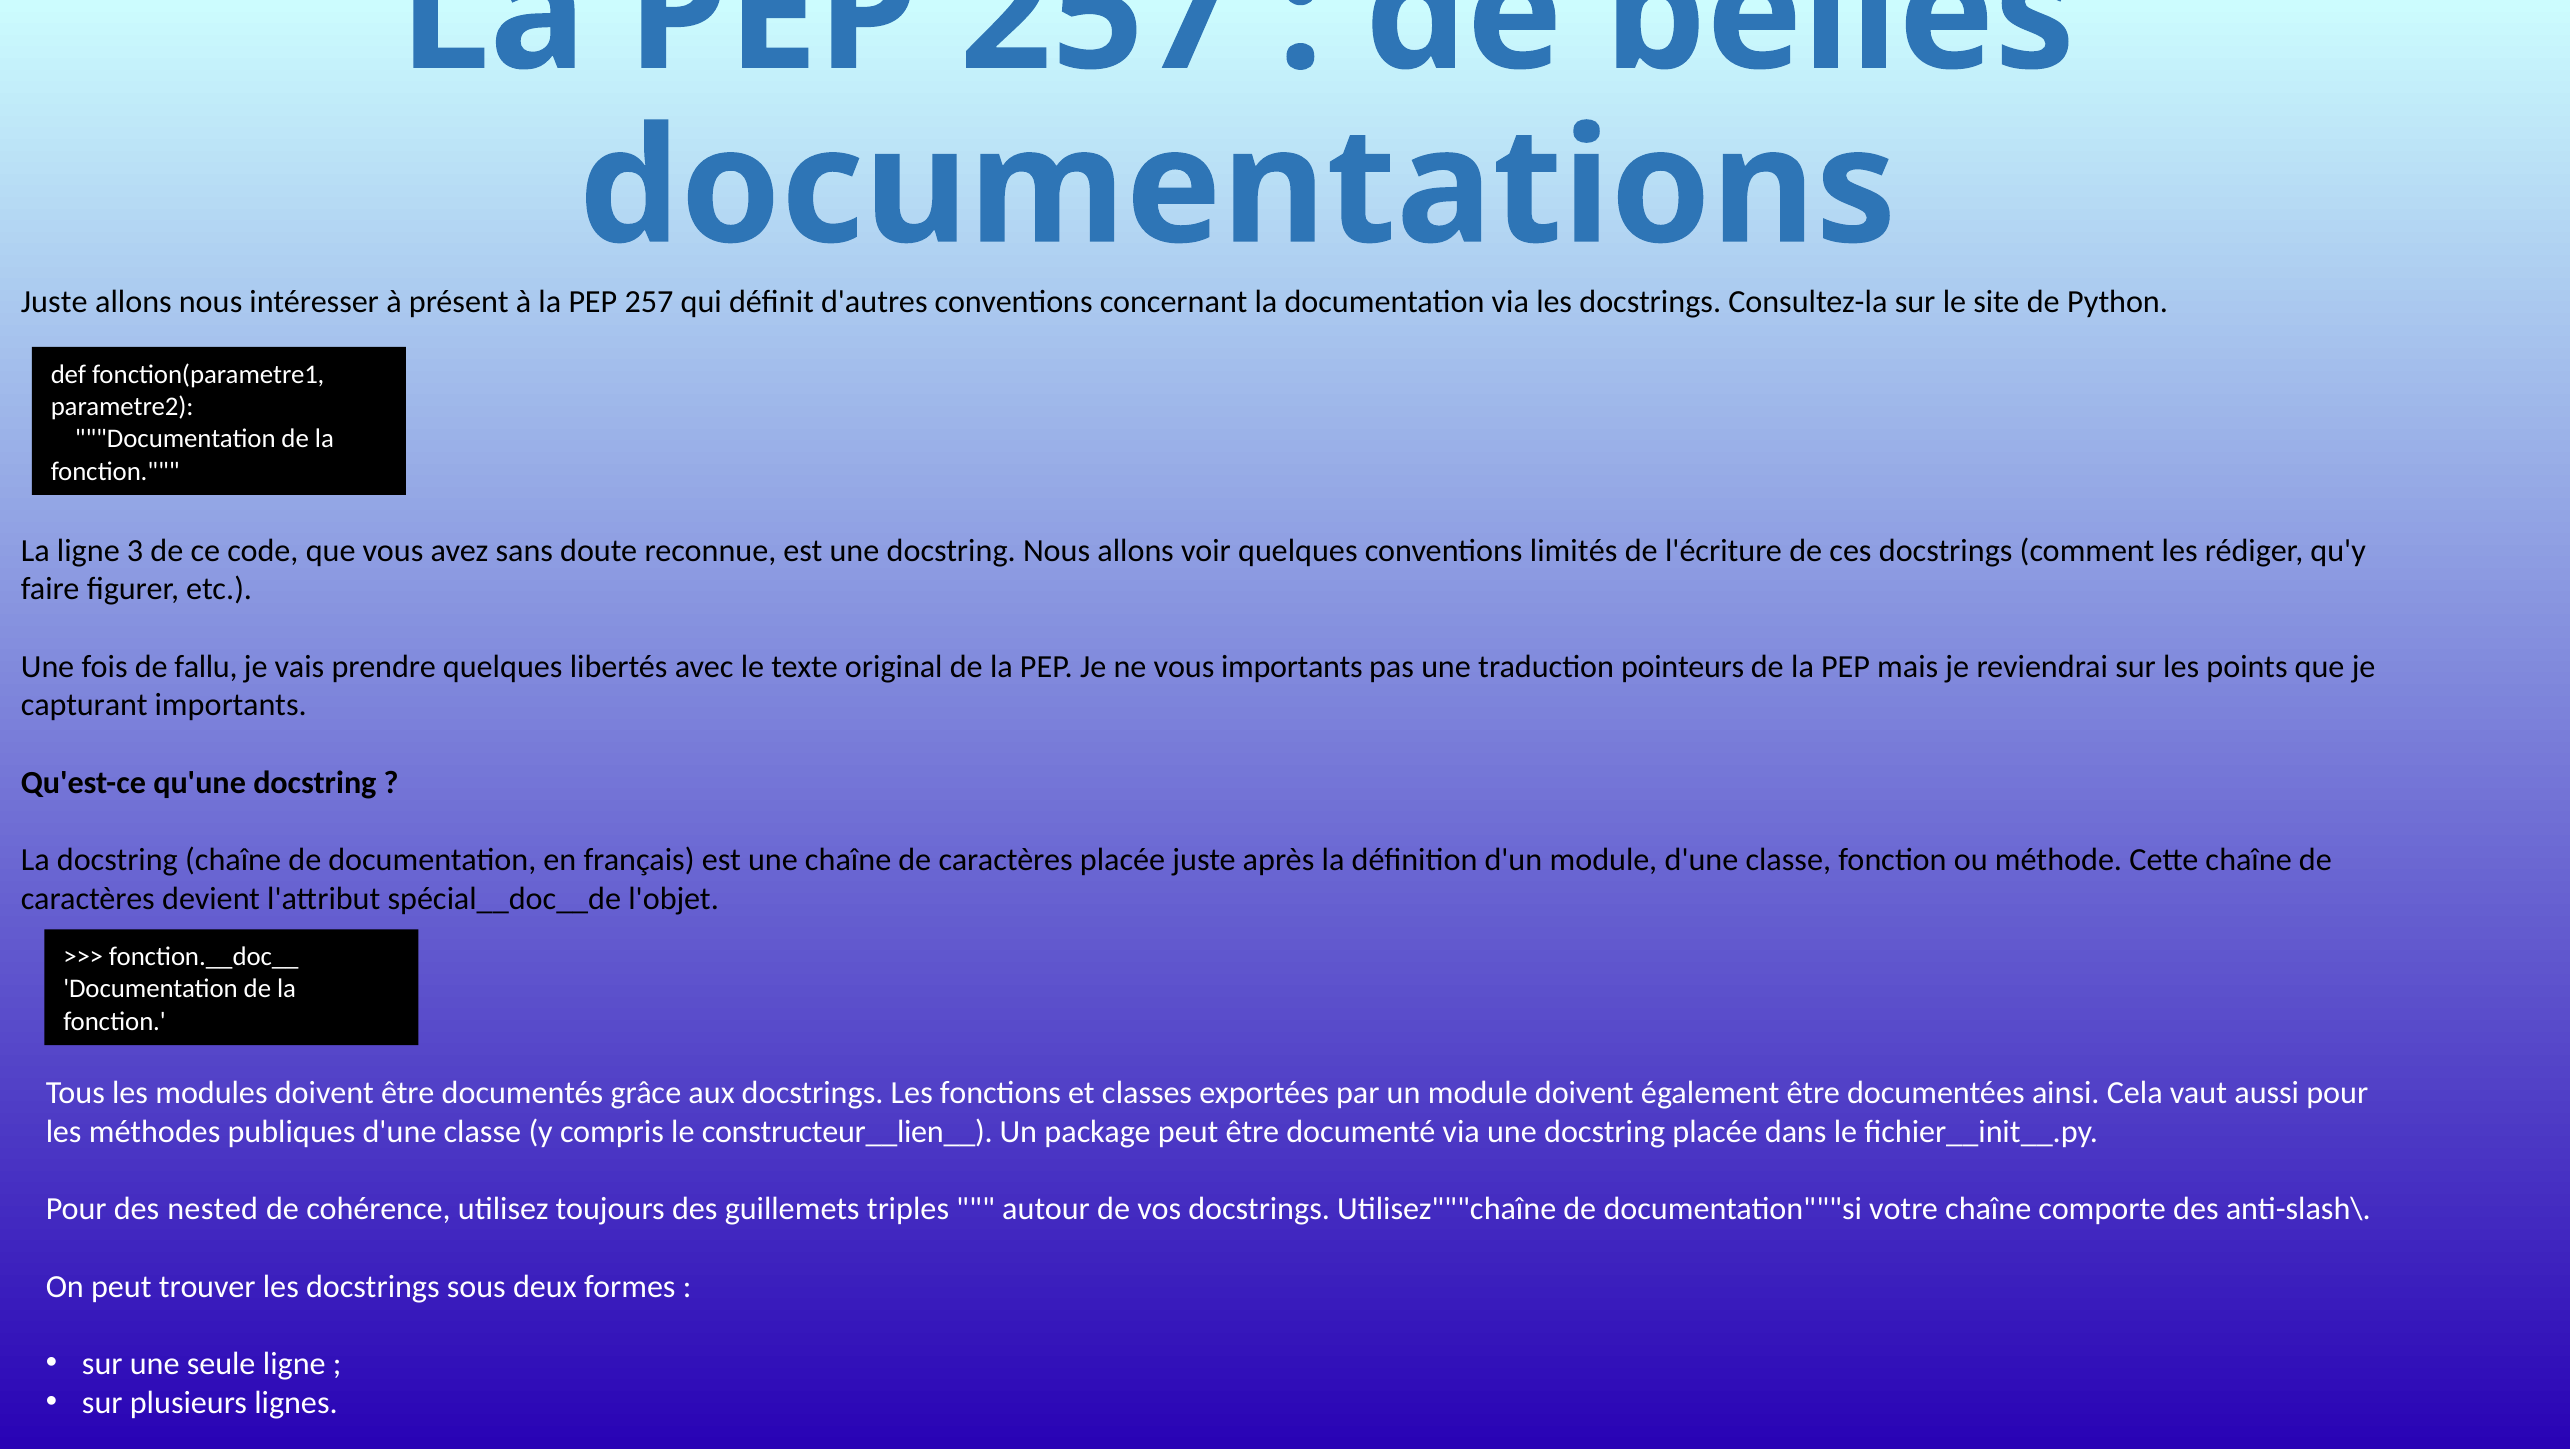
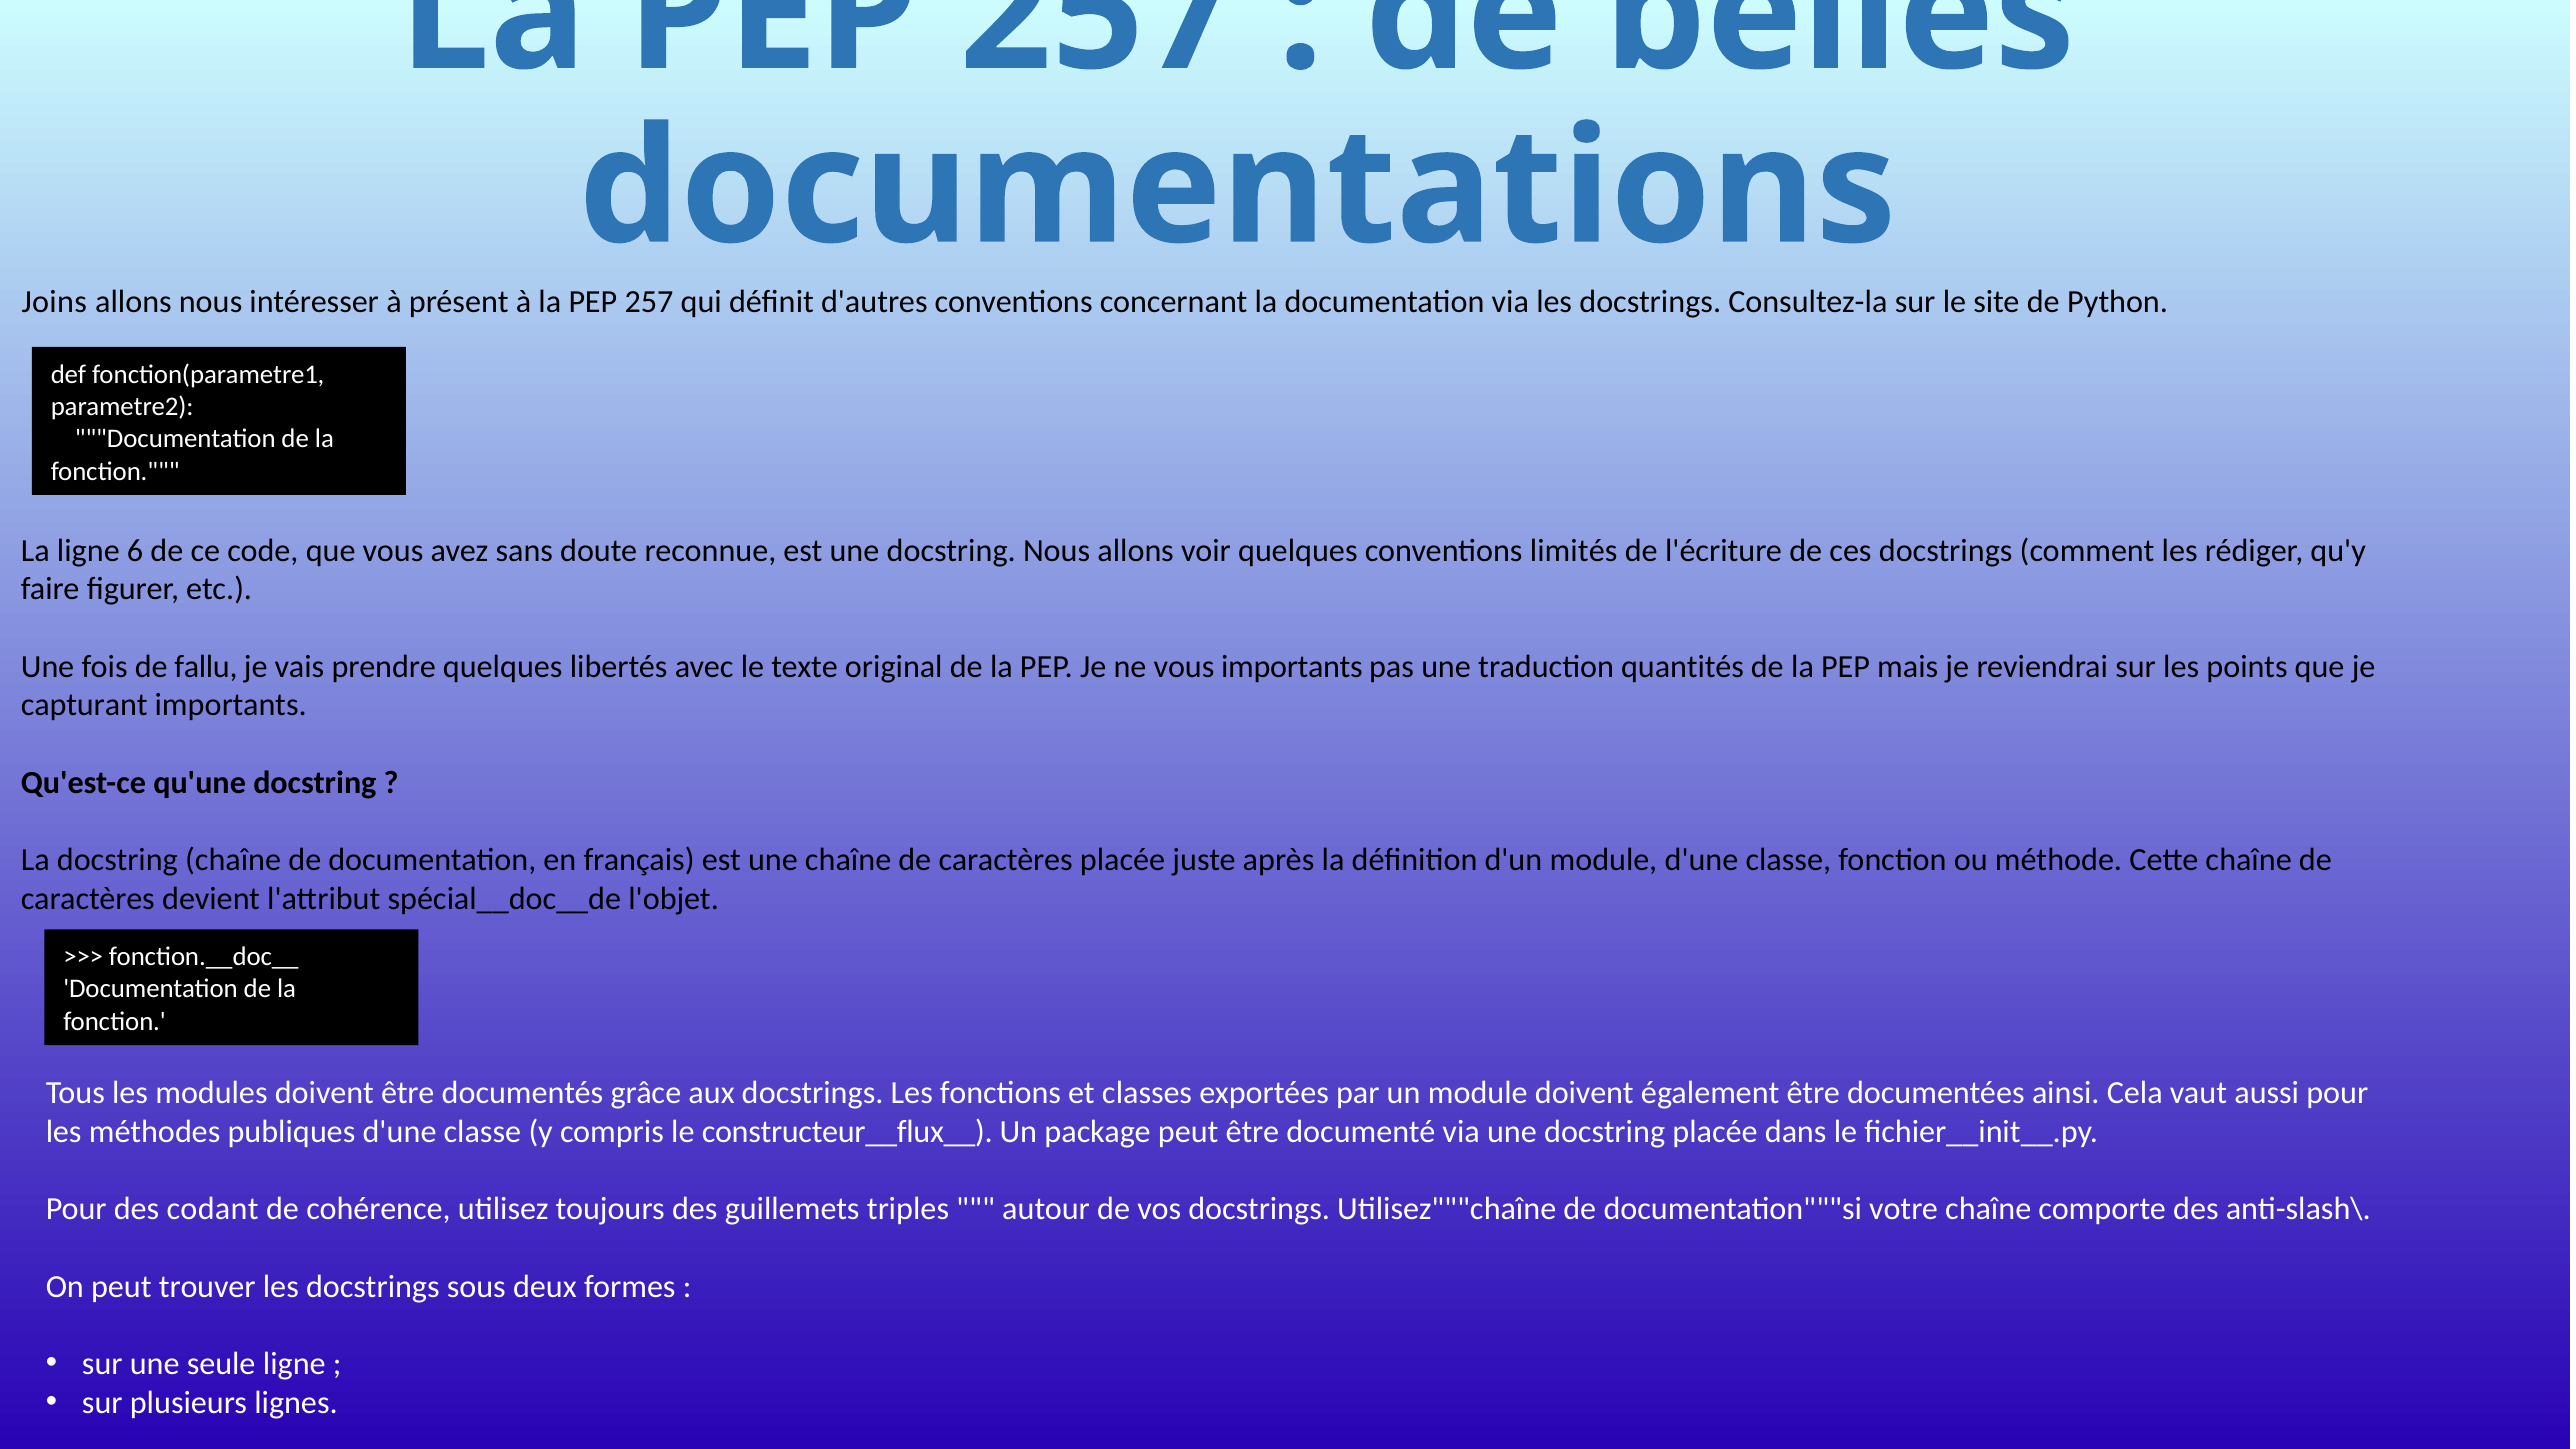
Juste: Juste -> Joins (54, 302)
3: 3 -> 6 (135, 551)
pointeurs: pointeurs -> quantités (1683, 667)
constructeur__lien__: constructeur__lien__ -> constructeur__flux__ (847, 1132)
nested: nested -> codant (213, 1209)
